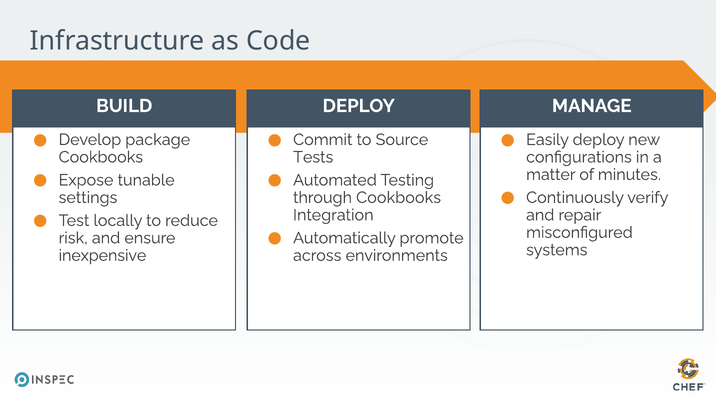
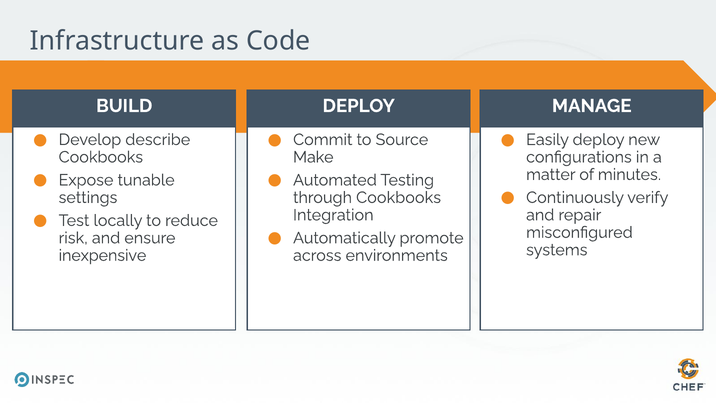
package: package -> describe (158, 140)
Tests: Tests -> Make (313, 157)
